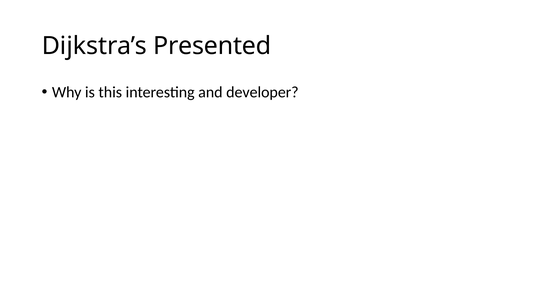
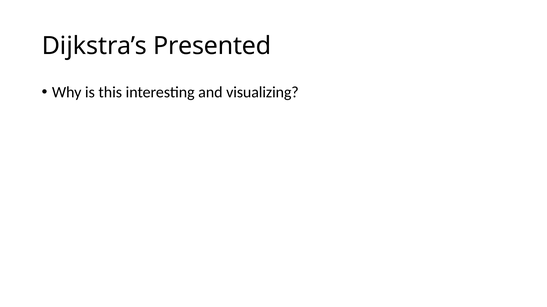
developer: developer -> visualizing (262, 92)
